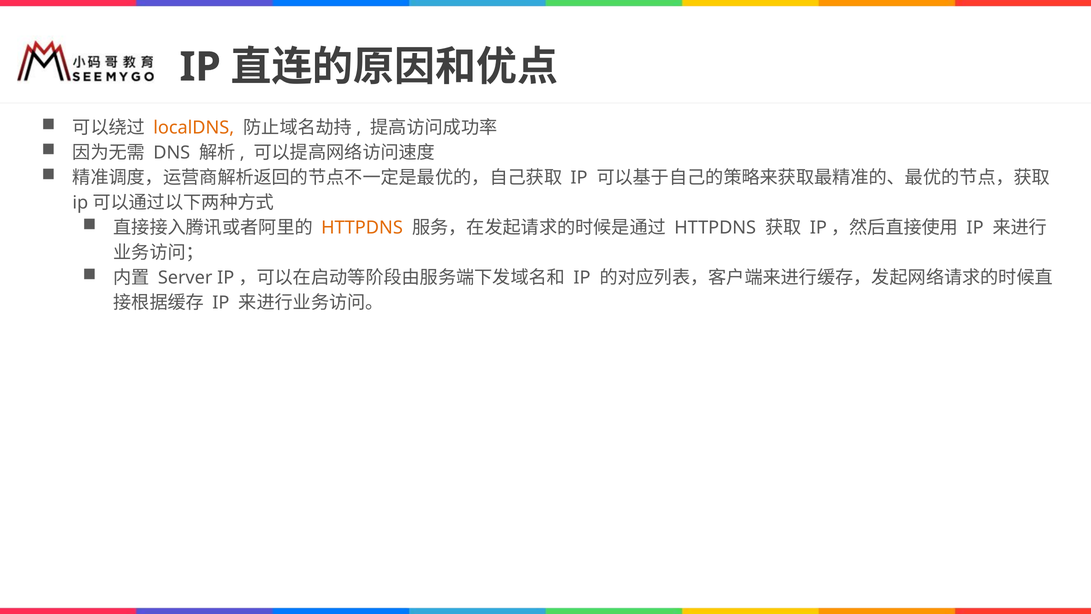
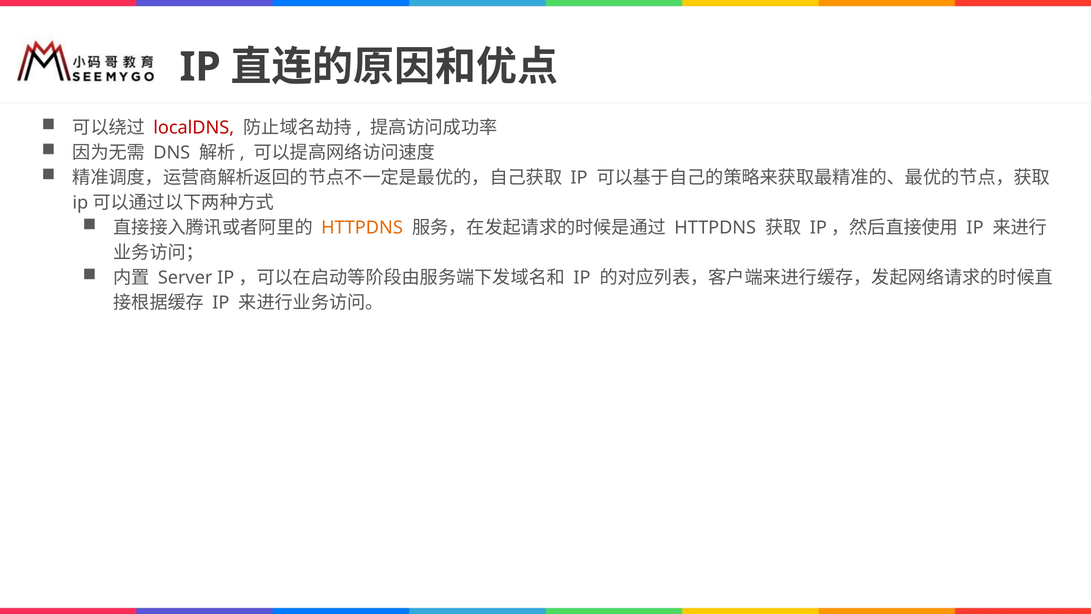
localDNS colour: orange -> red (194, 128)
